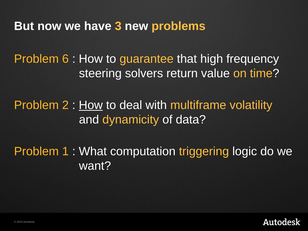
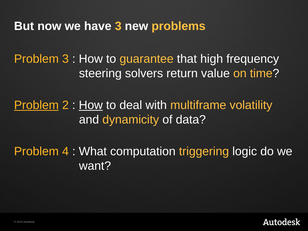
Problem 6: 6 -> 3 (65, 59)
Problem underline: none -> present (36, 105)
1: 1 -> 4 (65, 151)
